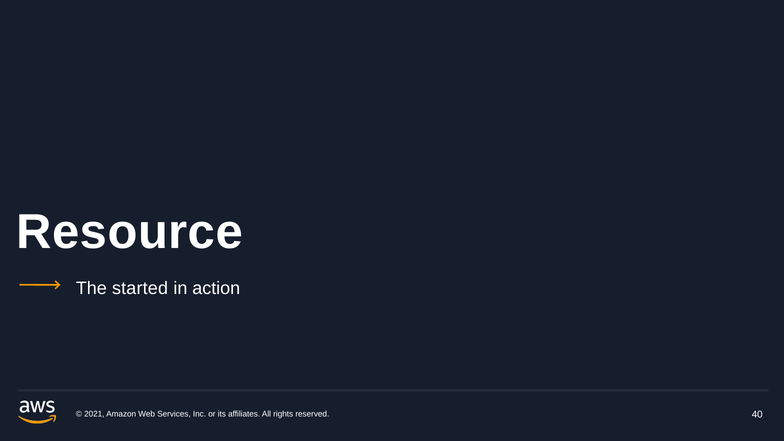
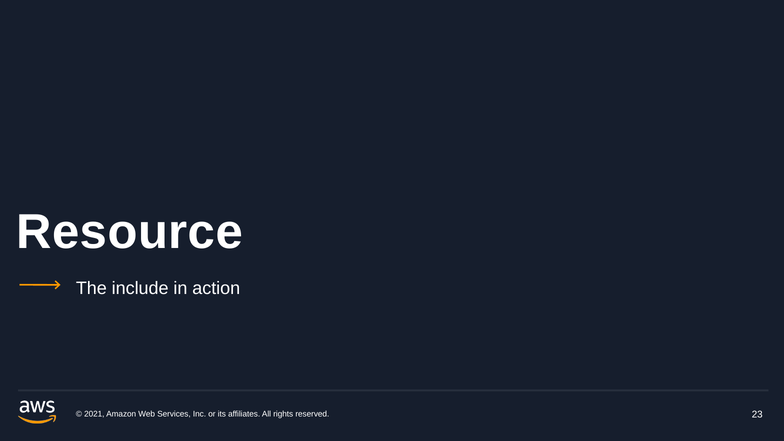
started: started -> include (140, 288)
40: 40 -> 23 (757, 414)
